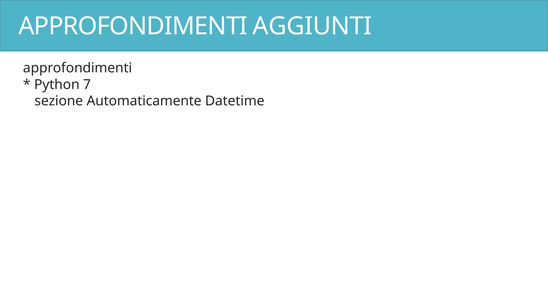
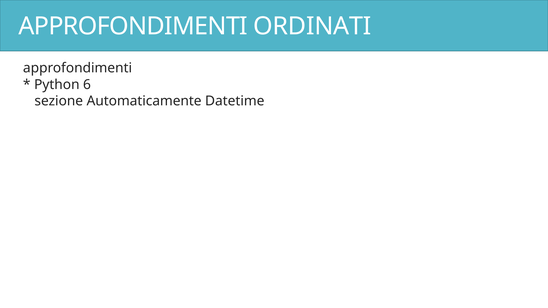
AGGIUNTI: AGGIUNTI -> ORDINATI (312, 26)
7: 7 -> 6 (87, 85)
